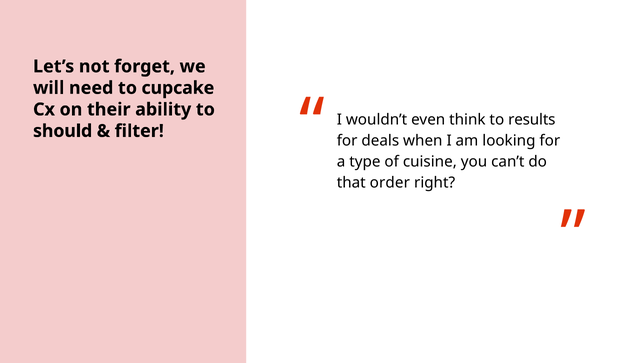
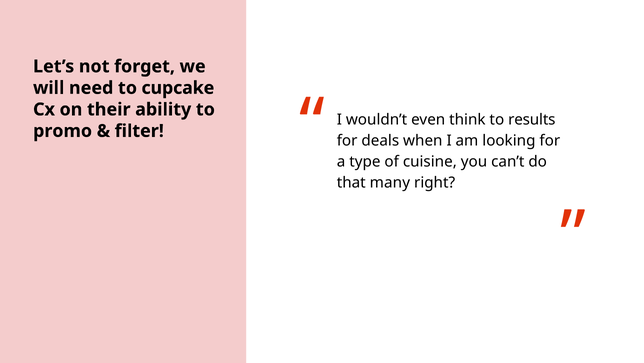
should: should -> promo (63, 131)
order: order -> many (390, 182)
